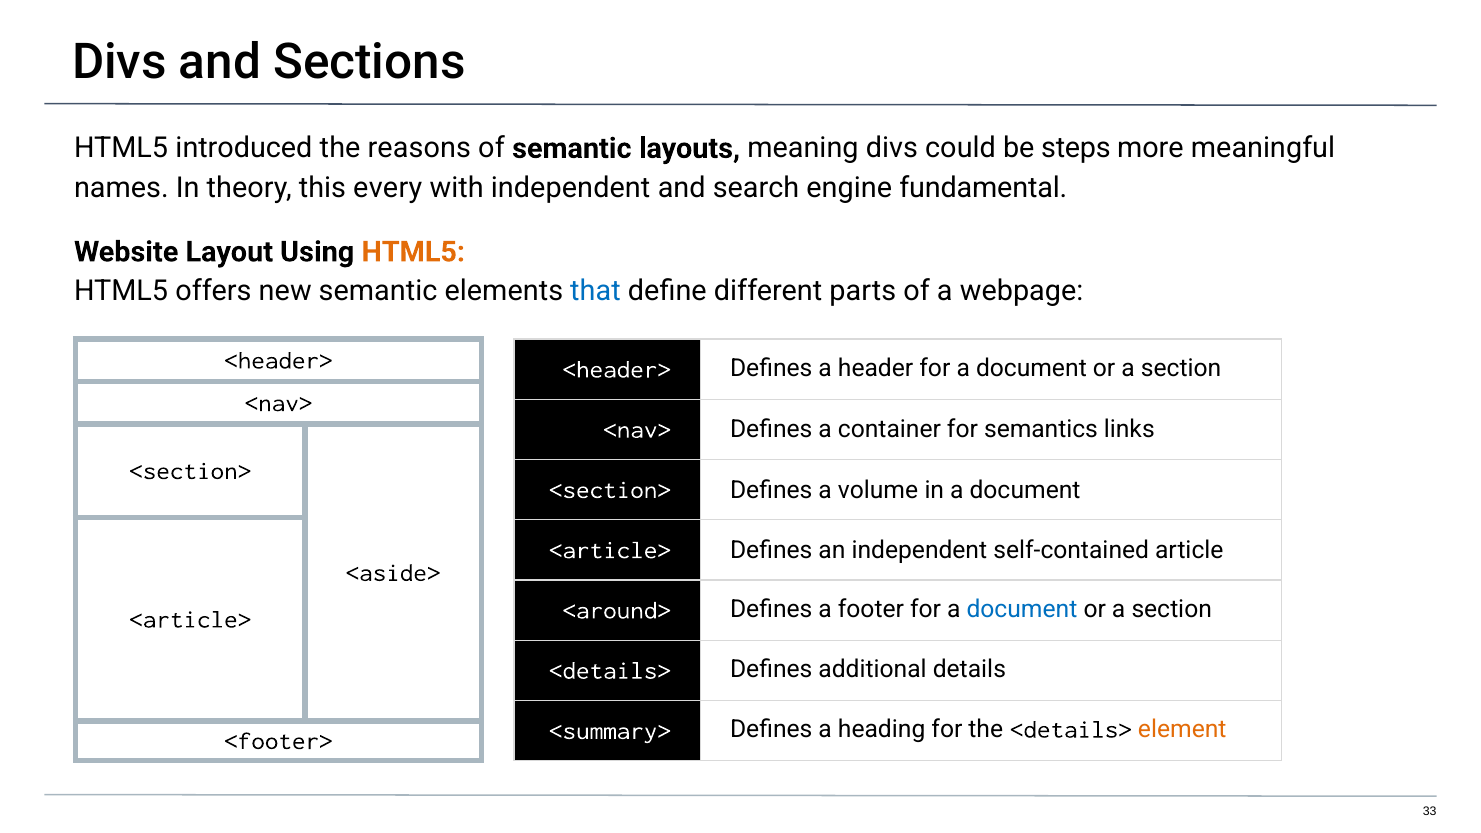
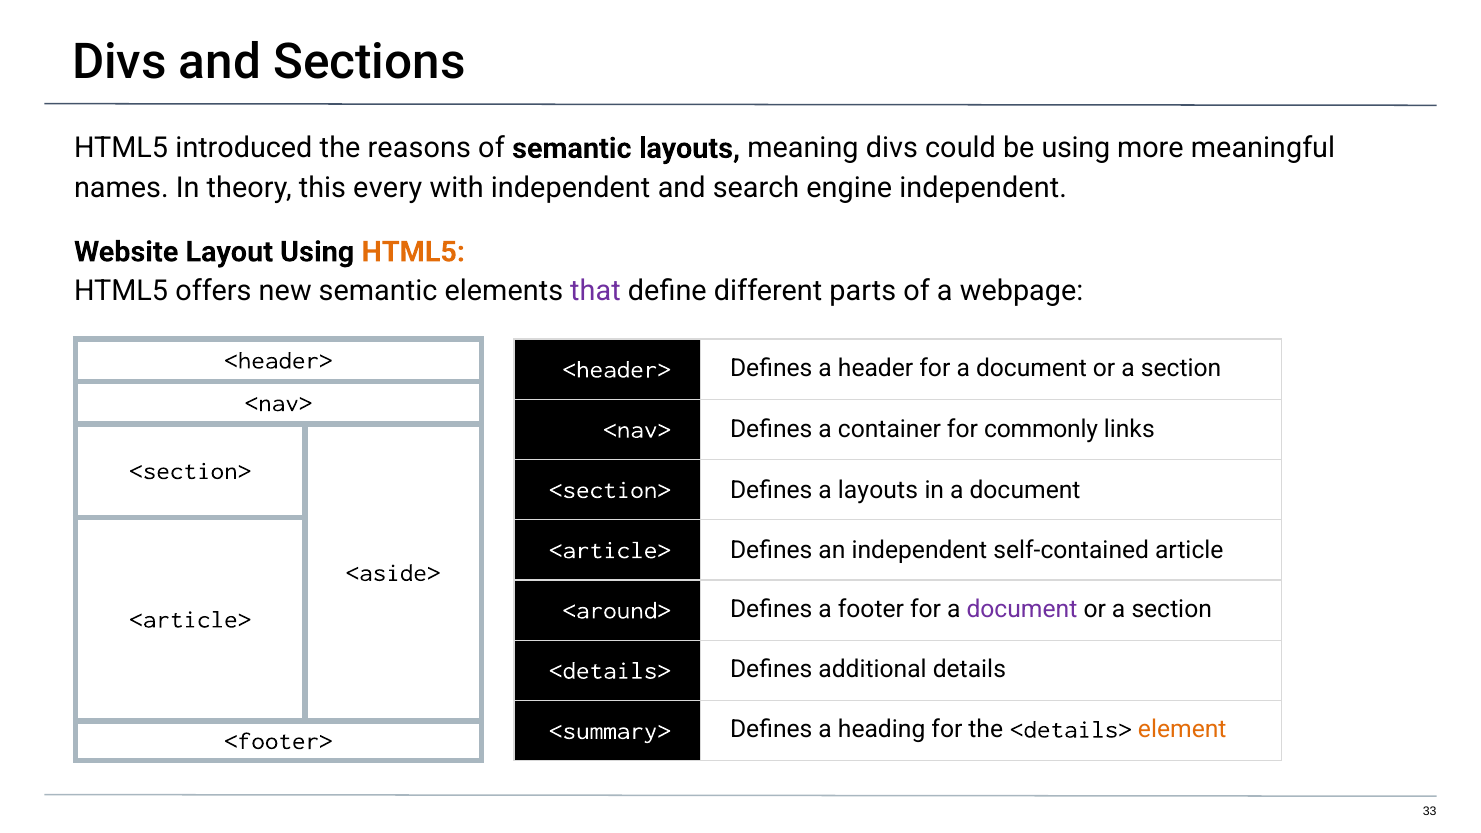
be steps: steps -> using (1076, 148)
engine fundamental: fundamental -> independent (983, 188)
that colour: blue -> purple (596, 291)
semantics: semantics -> commonly (1041, 430)
a volume: volume -> layouts (878, 490)
document colour: blue -> purple (1022, 609)
